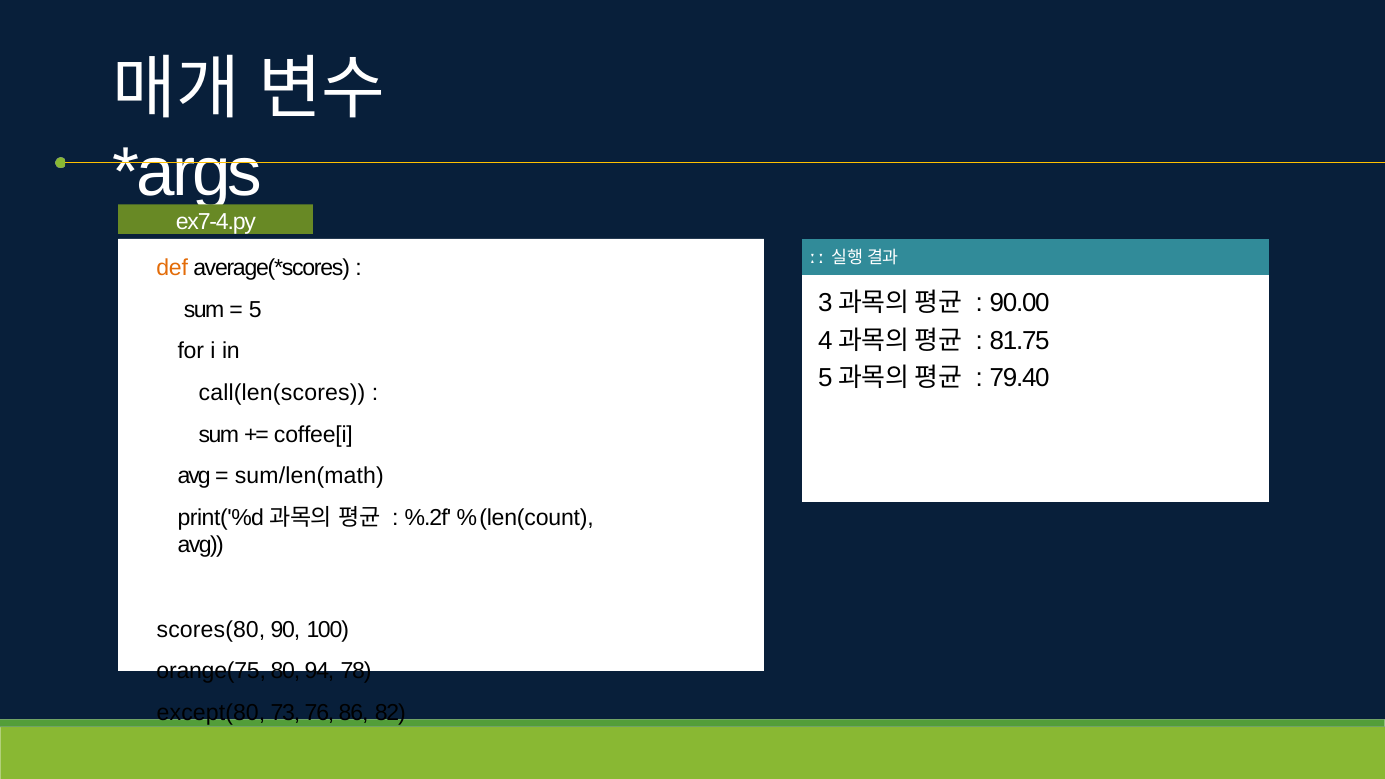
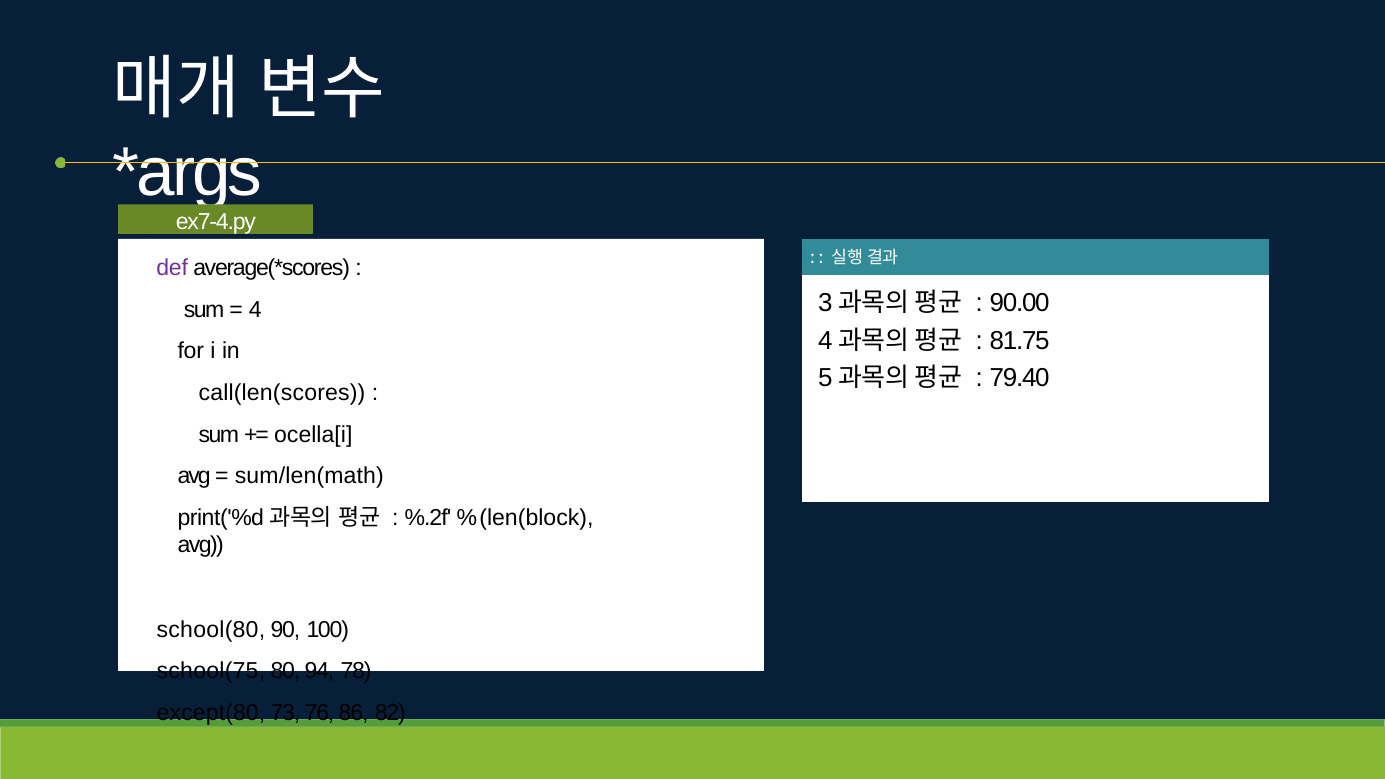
def colour: orange -> purple (172, 268)
5: 5 -> 4 (255, 310)
coffee[i: coffee[i -> ocella[i (313, 434)
len(count: len(count -> len(block (536, 518)
scores(80: scores(80 -> school(80 (211, 630)
orange(75: orange(75 -> school(75 (211, 671)
